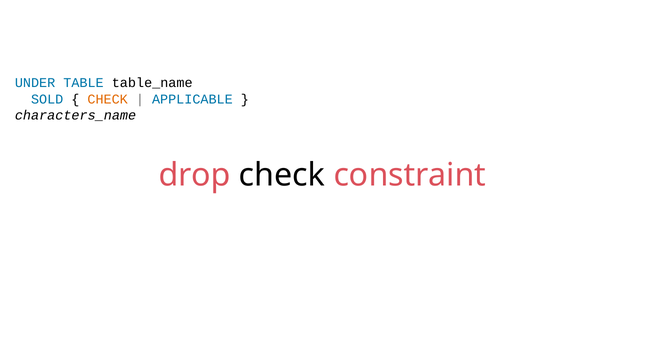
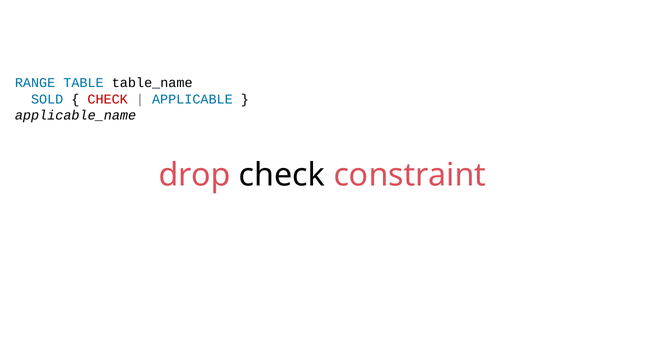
UNDER: UNDER -> RANGE (35, 83)
CHECK colour: orange -> red (108, 99)
characters_name: characters_name -> applicable_name (76, 115)
